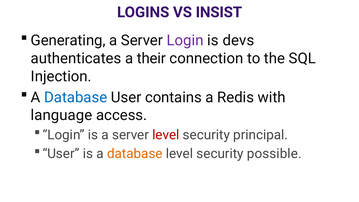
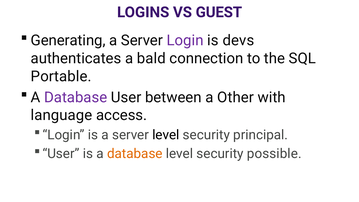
INSIST: INSIST -> GUEST (219, 12)
their: their -> bald (151, 58)
Injection: Injection -> Portable (61, 76)
Database colour: blue -> purple (76, 97)
contains: contains -> between (173, 97)
Redis: Redis -> Other (236, 97)
level colour: red -> black (166, 135)
